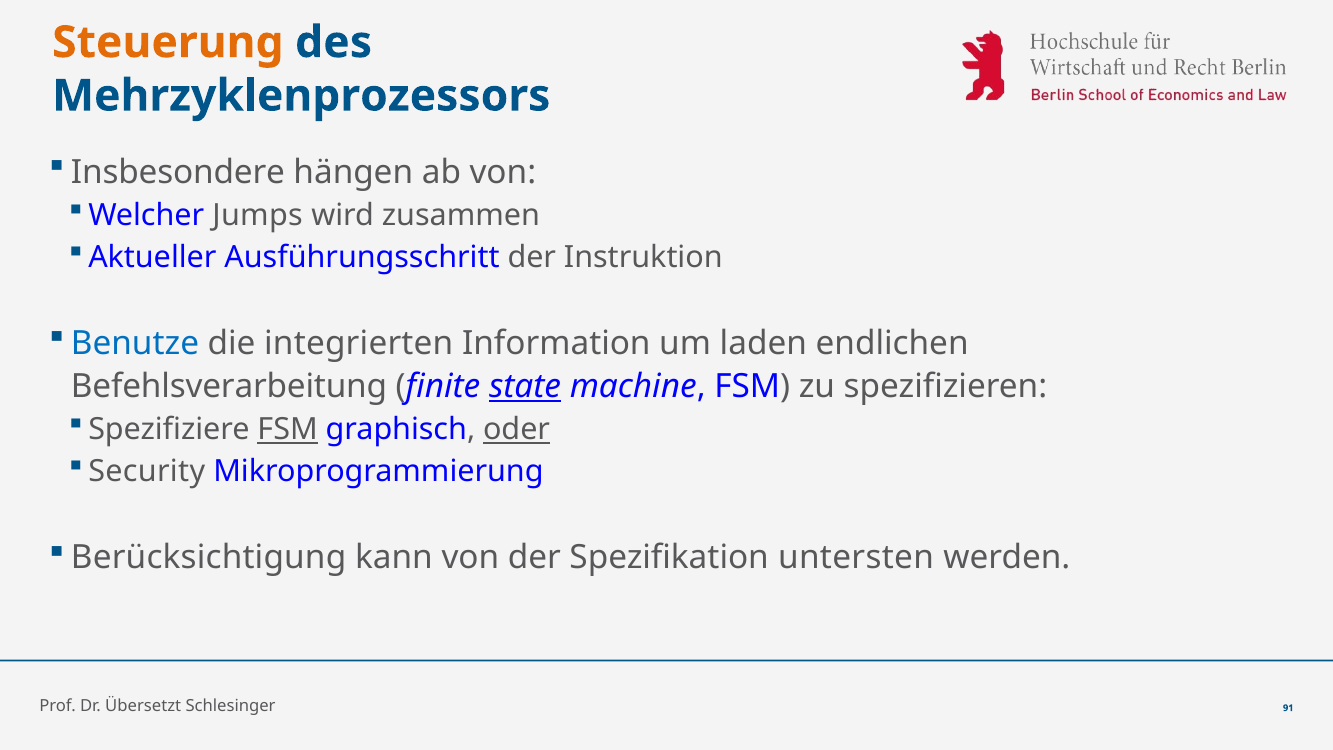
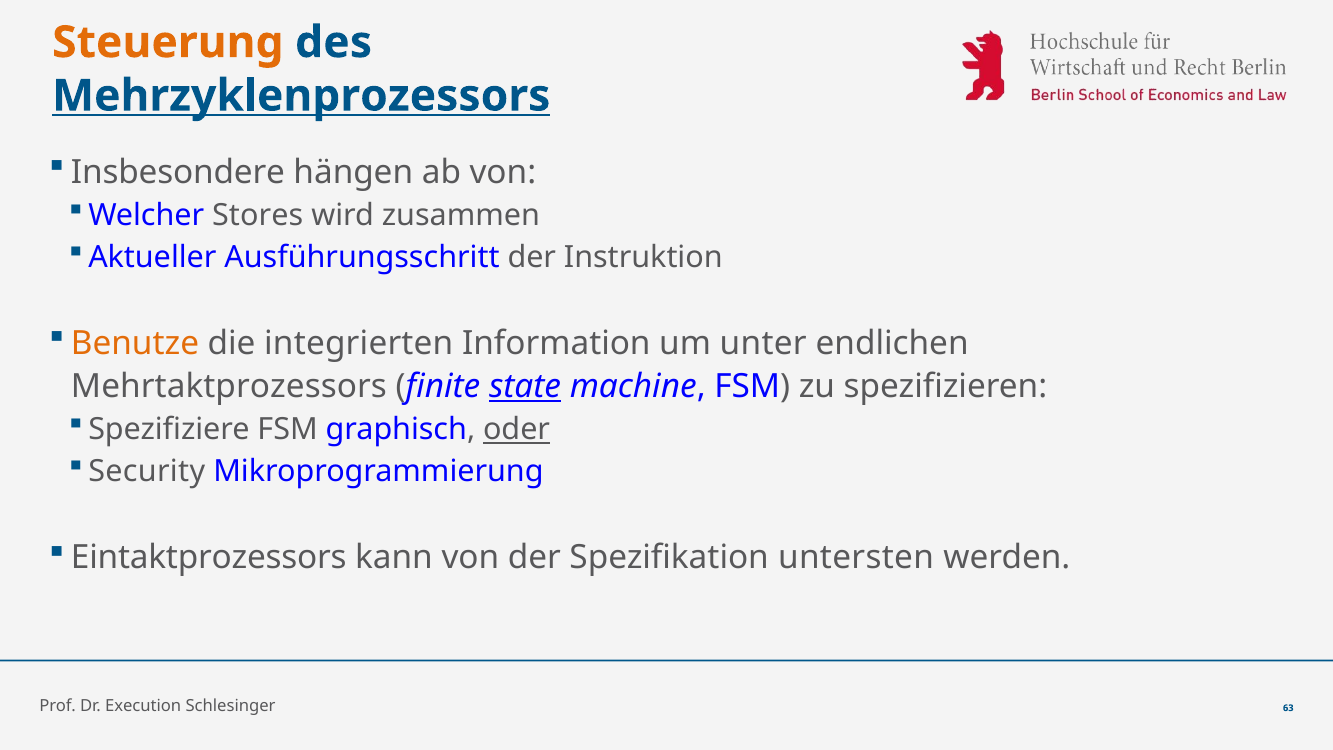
Mehrzyklenprozessors underline: none -> present (301, 96)
Jumps: Jumps -> Stores (258, 215)
Benutze colour: blue -> orange (135, 343)
laden: laden -> unter (763, 343)
Befehlsverarbeitung: Befehlsverarbeitung -> Mehrtaktprozessors (229, 386)
FSM underline: present -> none (288, 430)
Berücksichtigung: Berücksichtigung -> Eintaktprozessors (209, 557)
Übersetzt: Übersetzt -> Execution (143, 705)
91: 91 -> 63 (1288, 708)
